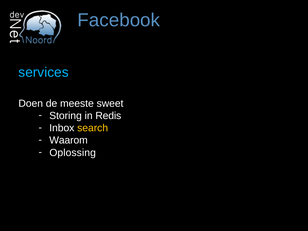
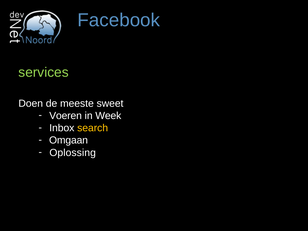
services colour: light blue -> light green (44, 72)
Storing: Storing -> Voeren (66, 116)
Redis: Redis -> Week (108, 116)
Waarom: Waarom -> Omgaan (69, 140)
